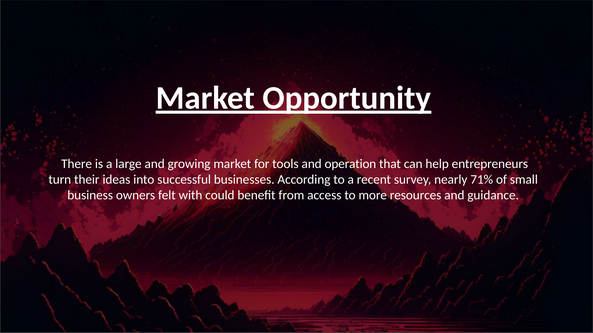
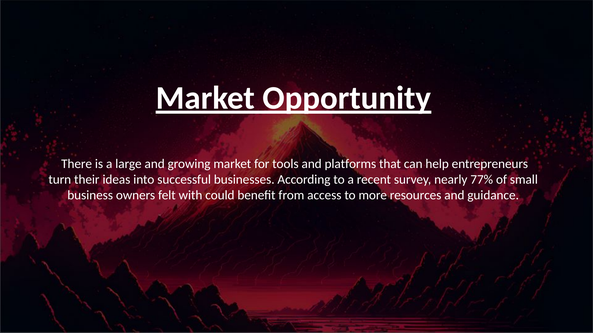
operation: operation -> platforms (350, 164)
71%: 71% -> 77% (482, 180)
